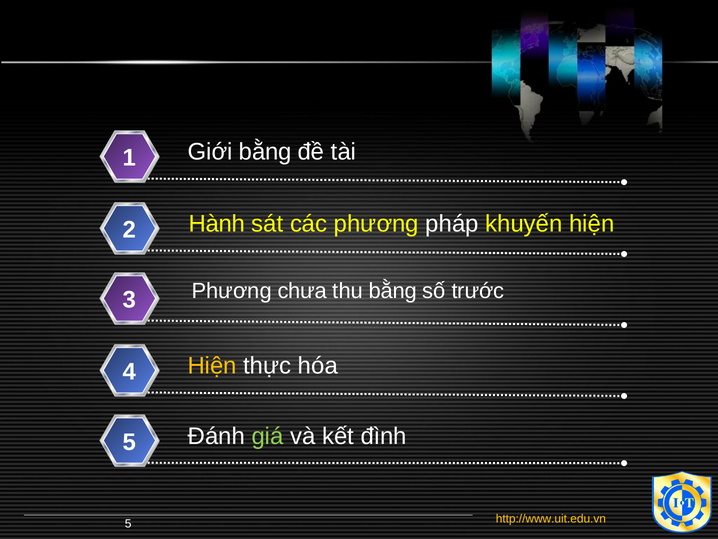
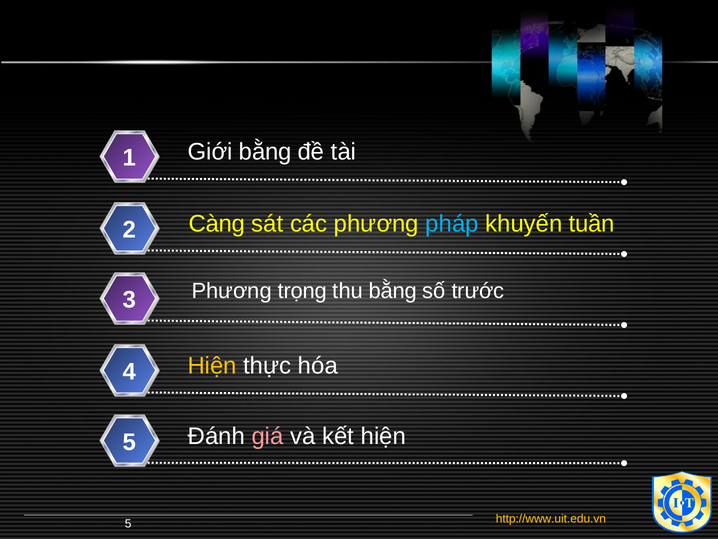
Hành: Hành -> Càng (217, 224)
pháp colour: white -> light blue (452, 224)
khuyến hiện: hiện -> tuần (592, 224)
chưa: chưa -> trọng (302, 291)
giá colour: light green -> pink (268, 436)
kết đình: đình -> hiện (383, 436)
